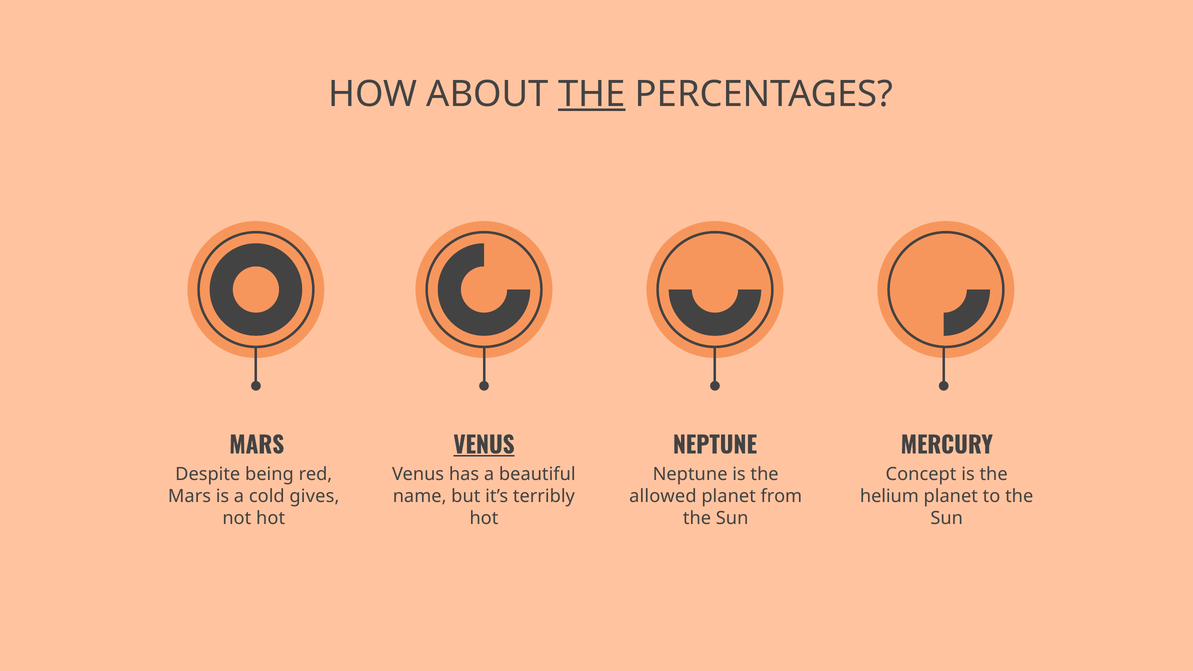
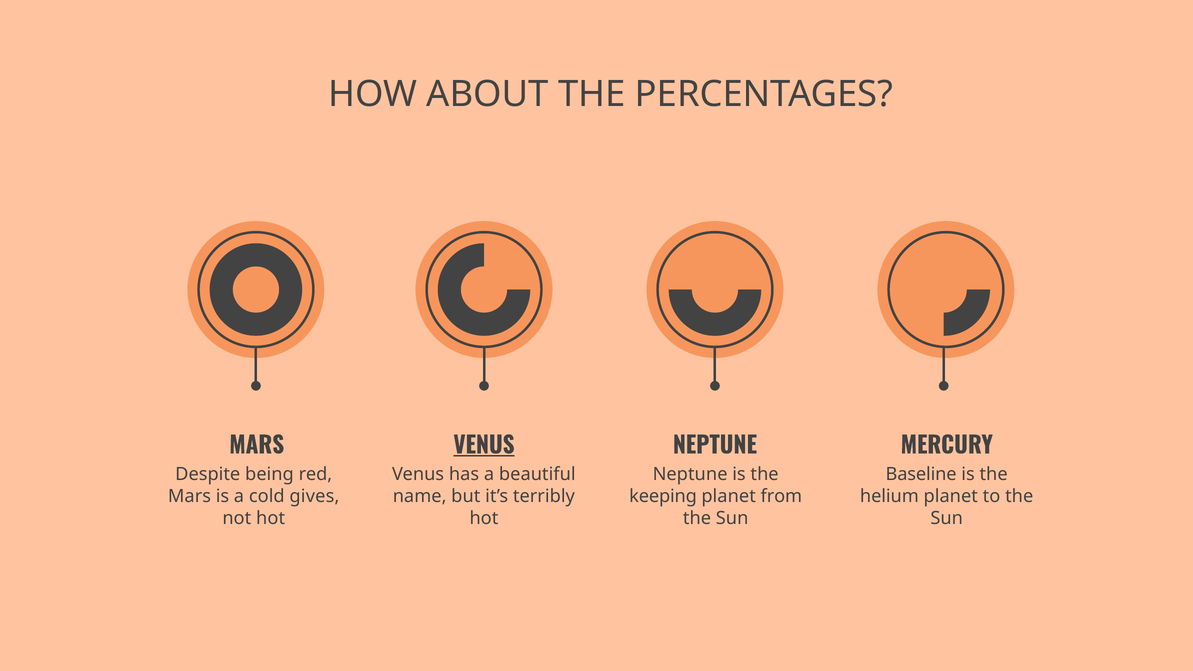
THE underline: present -> none (592, 94)
Concept: Concept -> Baseline (921, 474)
allowed: allowed -> keeping (663, 496)
